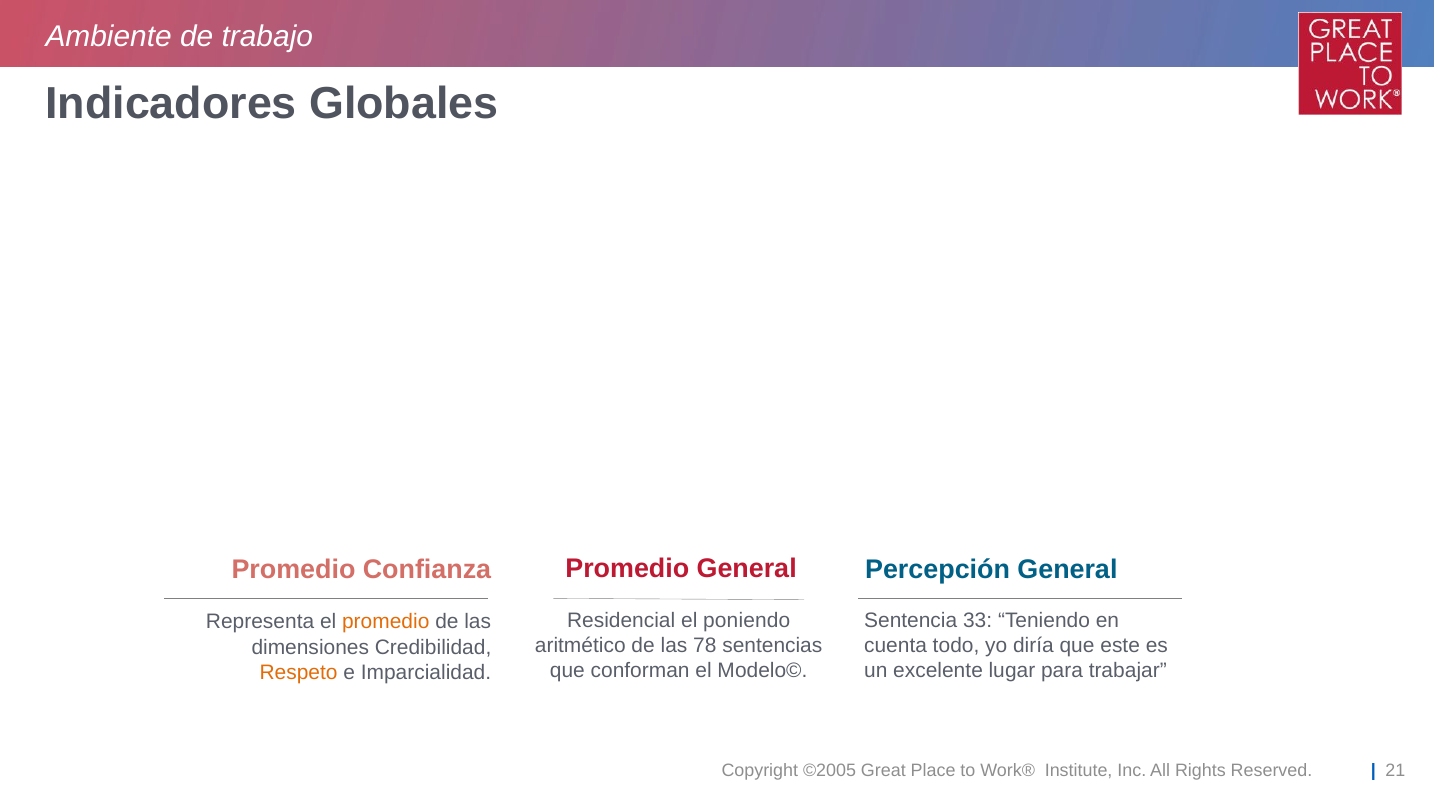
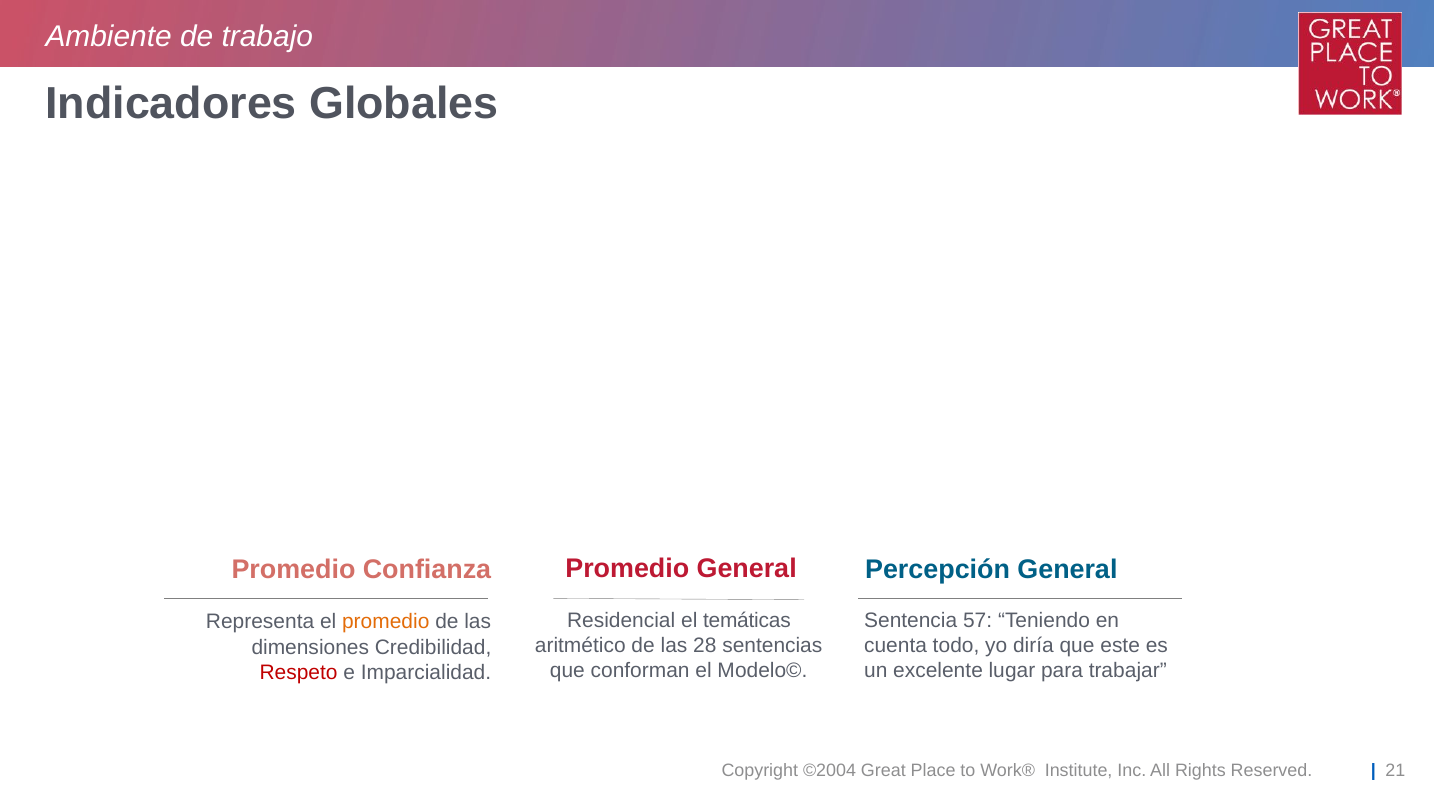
poniendo: poniendo -> temáticas (747, 620)
33: 33 -> 57 (978, 620)
78: 78 -> 28 (705, 646)
Respeto colour: orange -> red (299, 672)
©2005: ©2005 -> ©2004 (830, 770)
